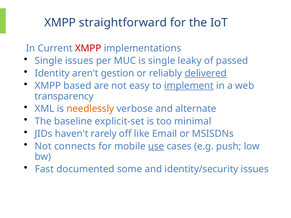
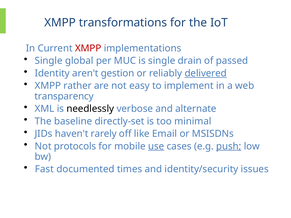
straightforward: straightforward -> transformations (123, 23)
Single issues: issues -> global (79, 61)
leaky: leaky -> drain (190, 61)
based: based -> rather (78, 86)
implement underline: present -> none (189, 86)
needlessly colour: orange -> black (90, 109)
explicit-set: explicit-set -> directly-set (120, 121)
connects: connects -> protocols (75, 146)
push underline: none -> present (229, 146)
some: some -> times (130, 169)
